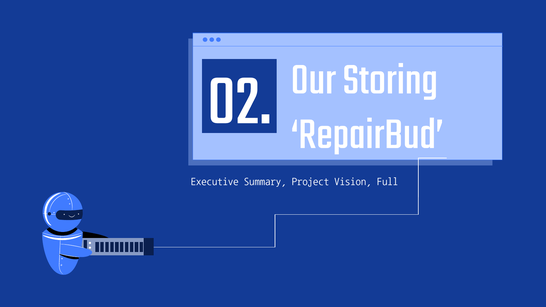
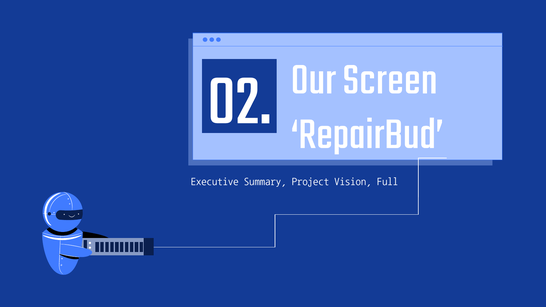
Storing: Storing -> Screen (390, 79)
